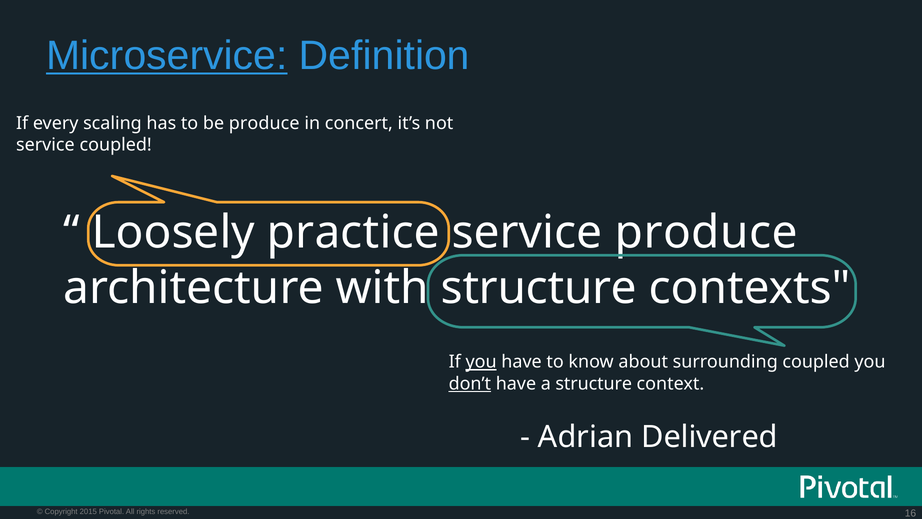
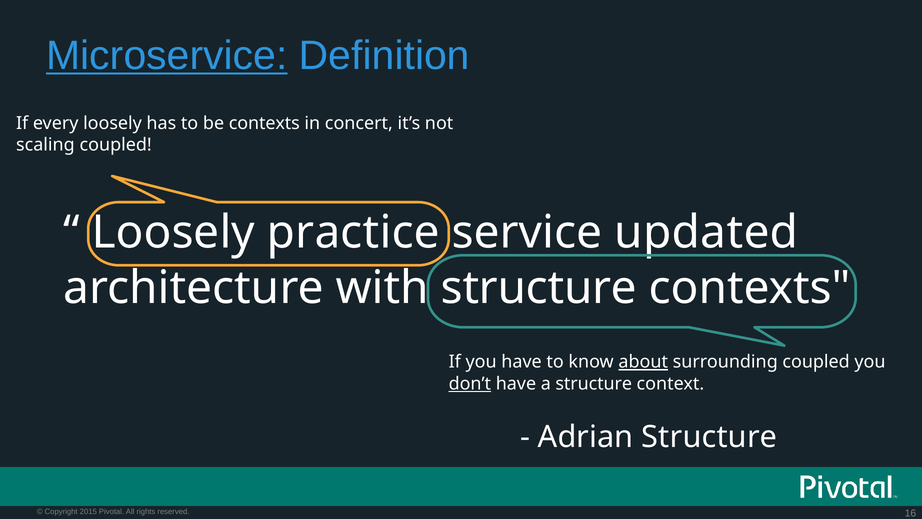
every scaling: scaling -> loosely (112, 123)
be produce: produce -> contexts (264, 123)
service: service -> scaling (45, 145)
service produce: produce -> updated (706, 233)
you underline: present -> none (481, 362)
about underline: none -> present (643, 362)
Adrian Delivered: Delivered -> Structure (709, 437)
